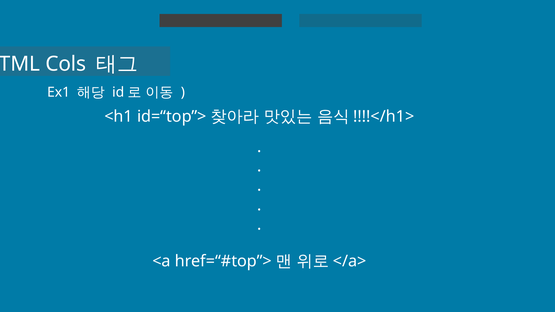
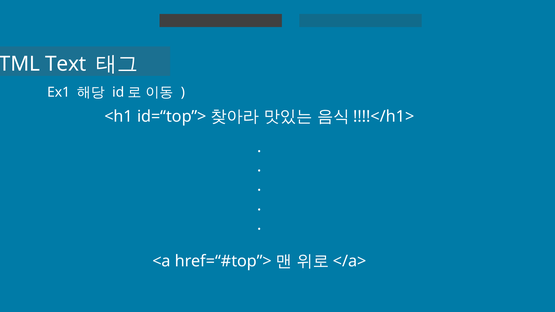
Cols: Cols -> Text (66, 64)
